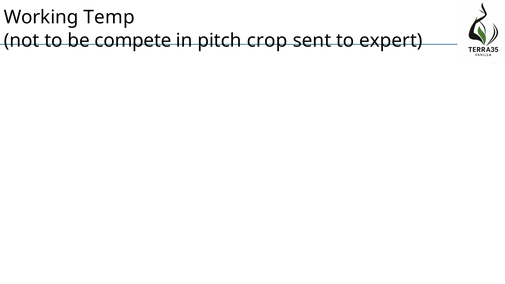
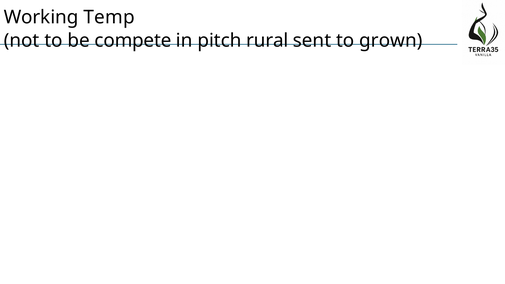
crop: crop -> rural (267, 41)
expert: expert -> grown (391, 41)
